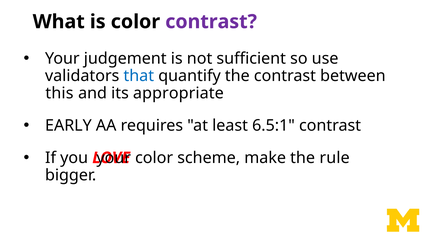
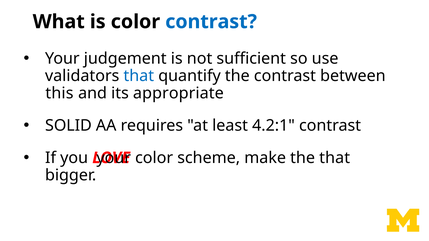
contrast colour: purple -> blue (211, 22)
EARLY: EARLY -> SOLID (68, 126)
6.5:1: 6.5:1 -> 4.2:1 (273, 126)
the rule: rule -> that (335, 158)
